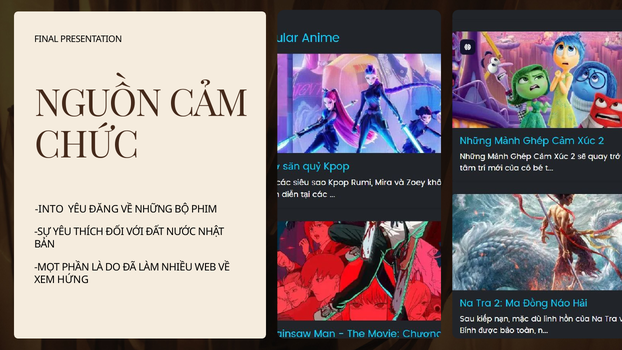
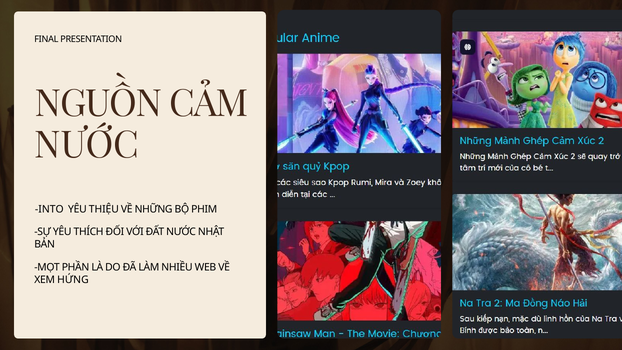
CHỨC: CHỨC -> NƯỚC (87, 145)
ĐĂNG: ĐĂNG -> THIỆU (104, 209)
